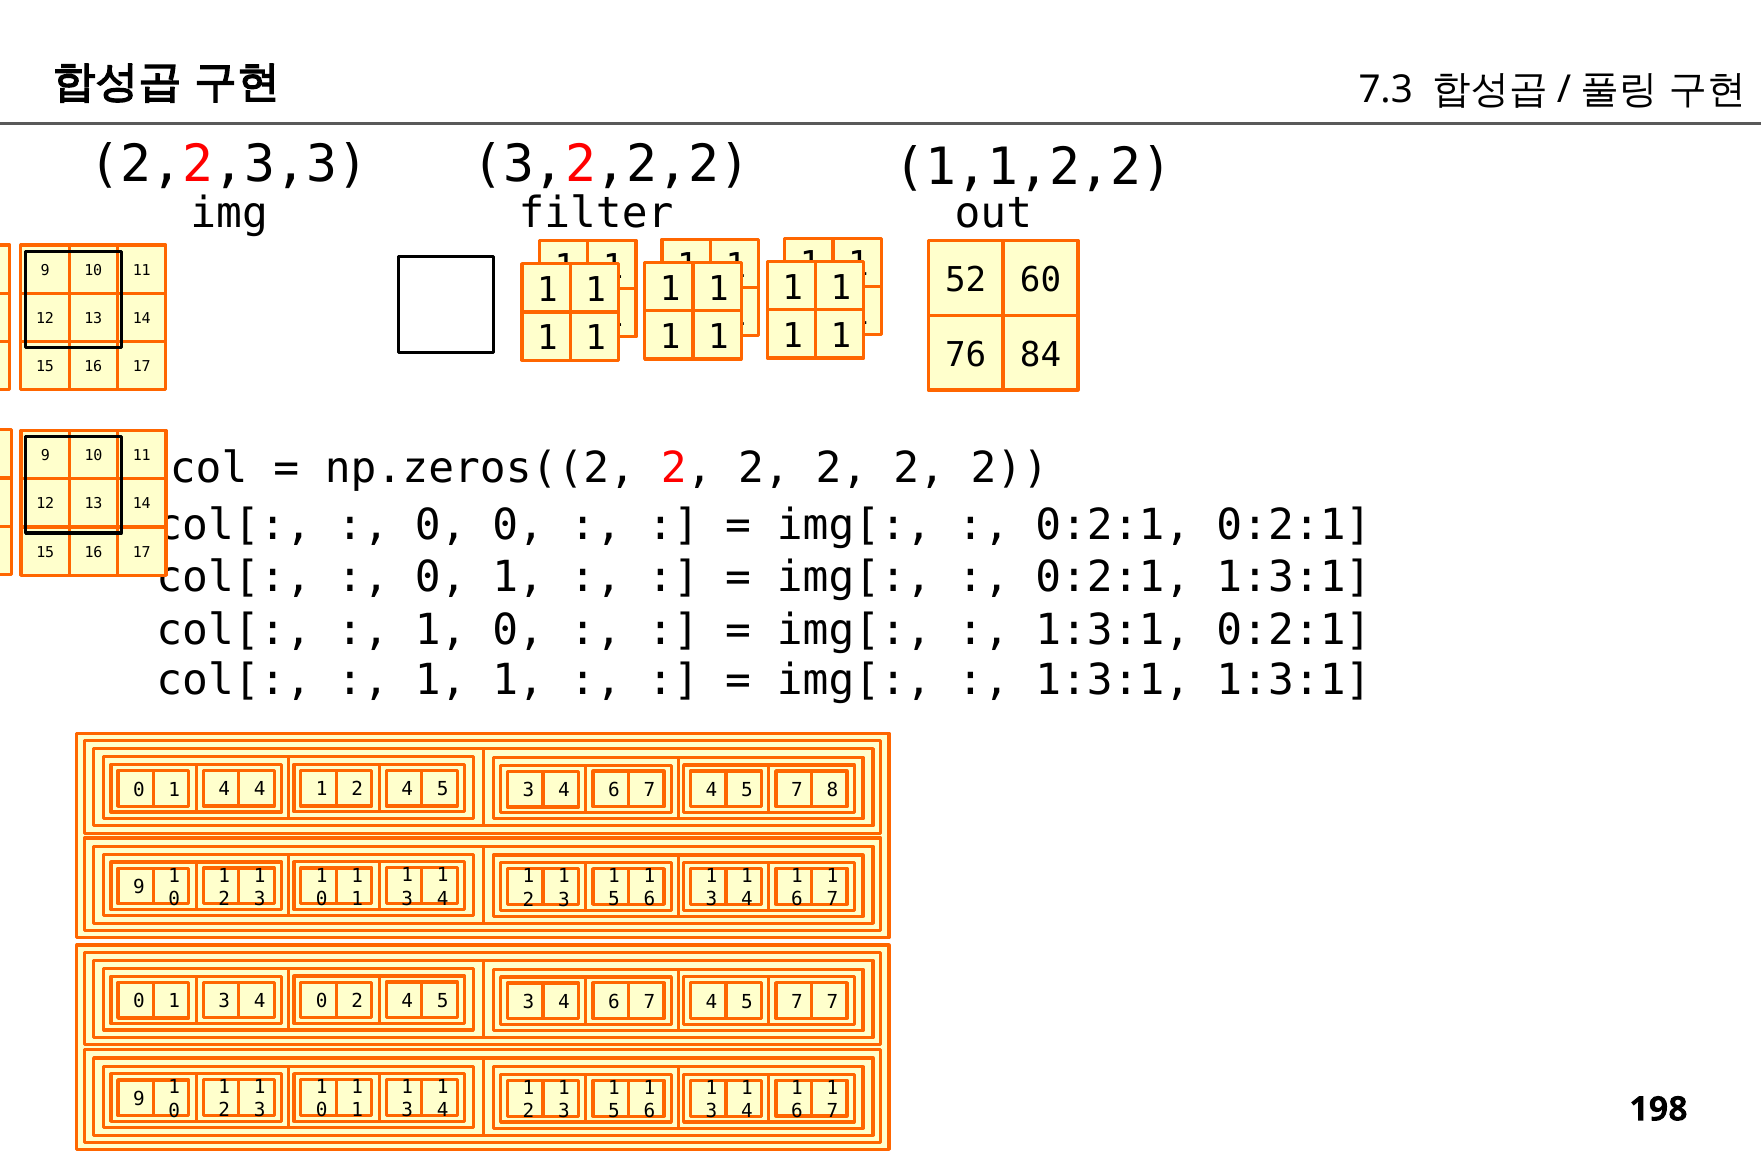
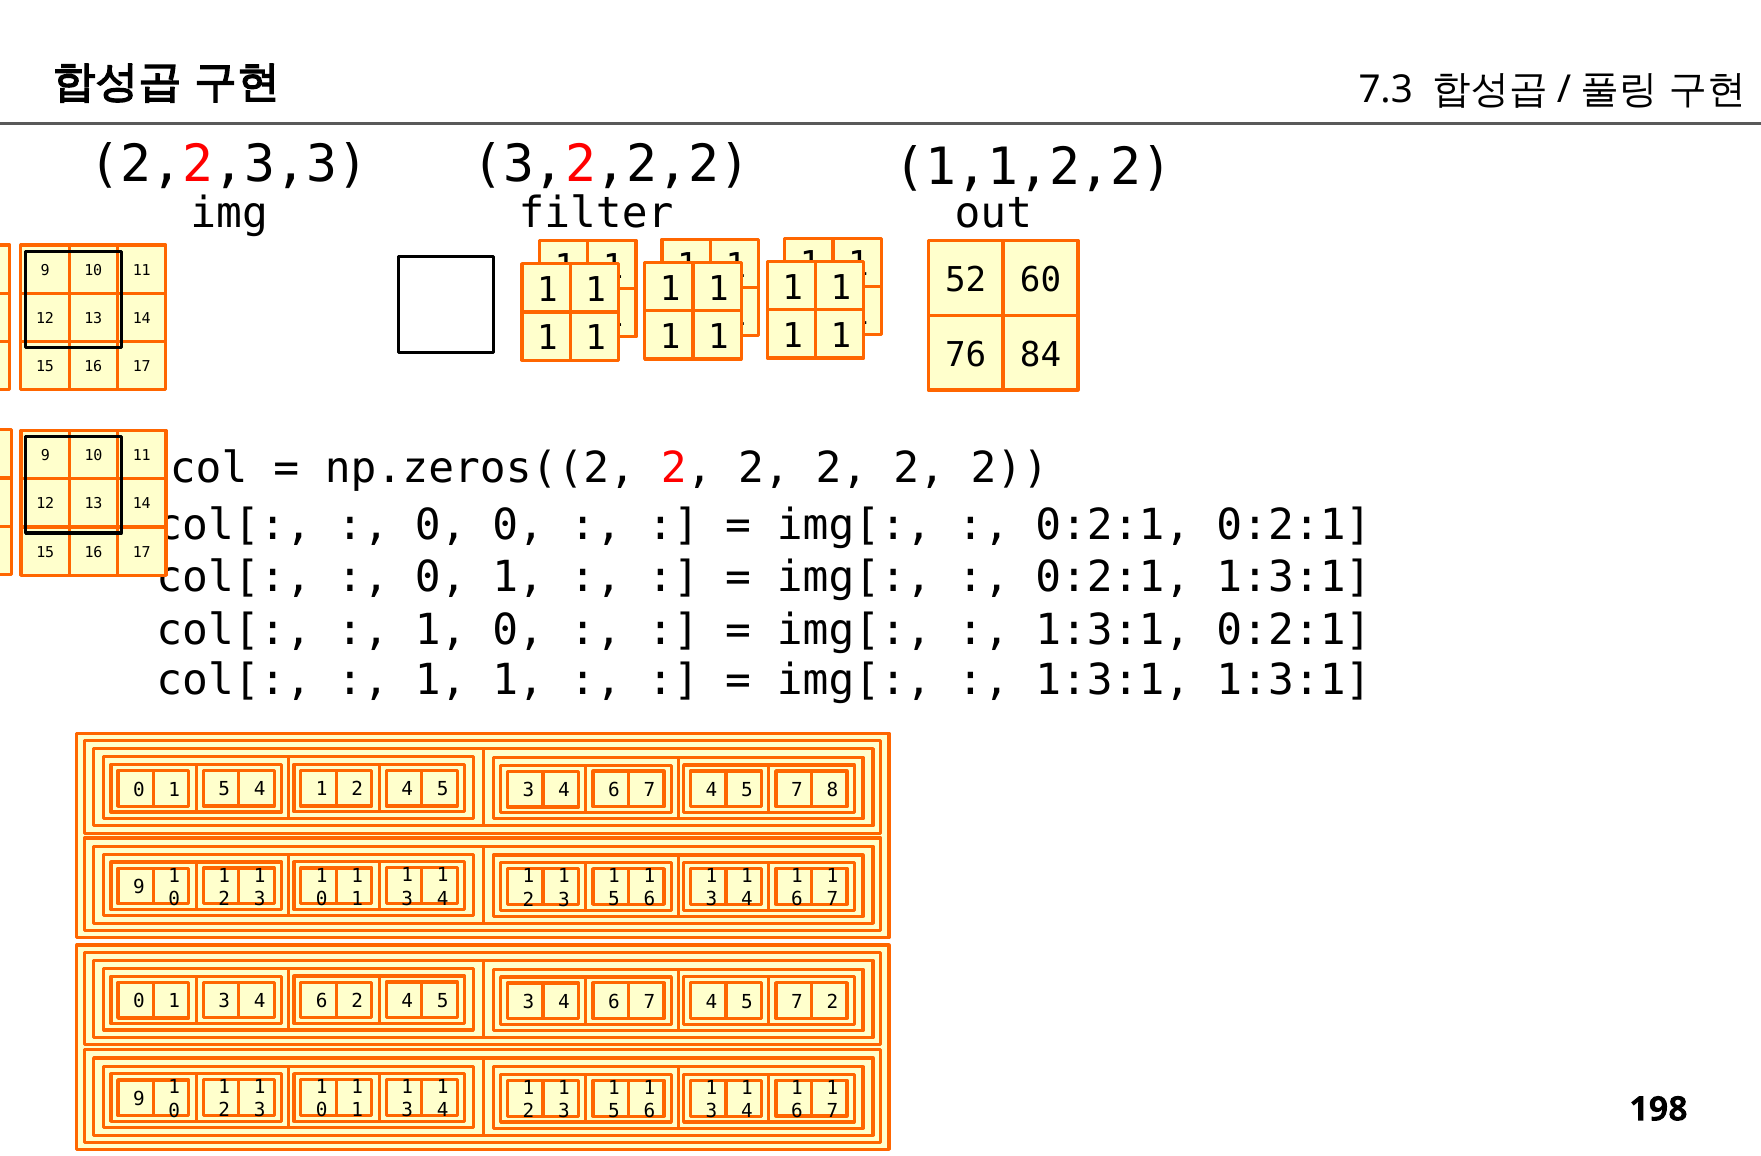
0 1 4: 4 -> 5 (224, 790)
1 3 4 0: 0 -> 6 (322, 1002)
7 7: 7 -> 2 (832, 1003)
